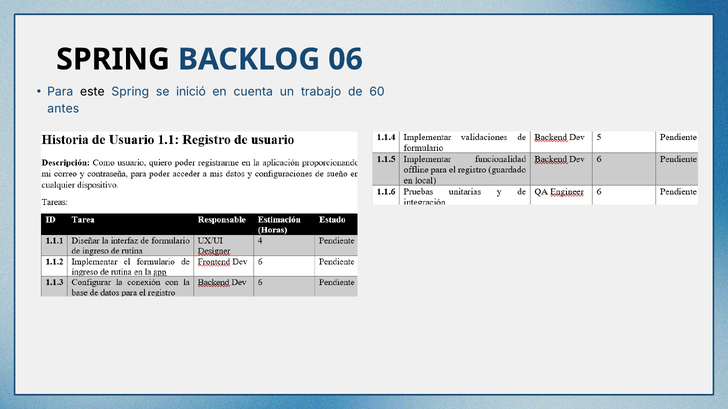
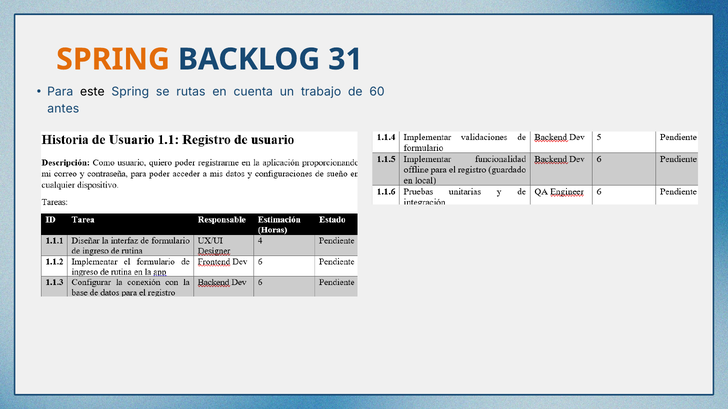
SPRING colour: black -> orange (113, 59)
06: 06 -> 31 (346, 59)
inició: inició -> rutas (191, 92)
